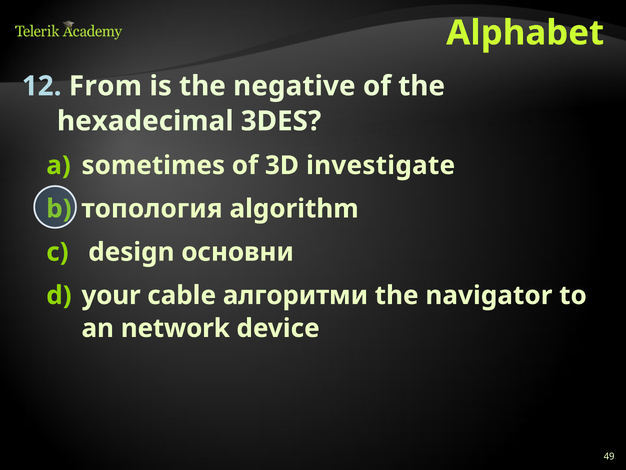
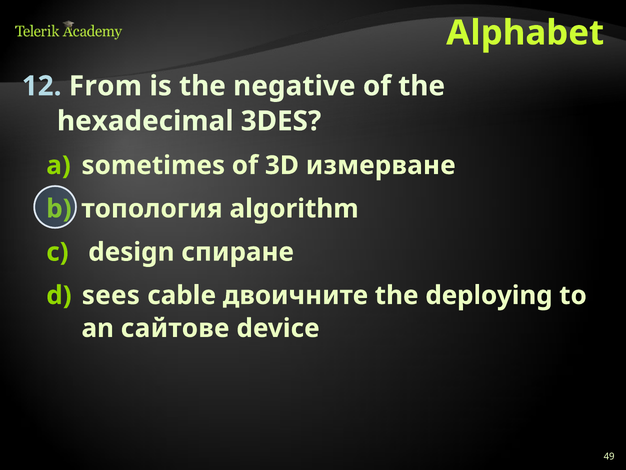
investigate: investigate -> измерване (381, 165)
основни: основни -> спиране (238, 252)
your: your -> sees (111, 295)
алгоритми: алгоритми -> двоичните (295, 295)
navigator: navigator -> deploying (489, 295)
network: network -> сайтове (175, 328)
